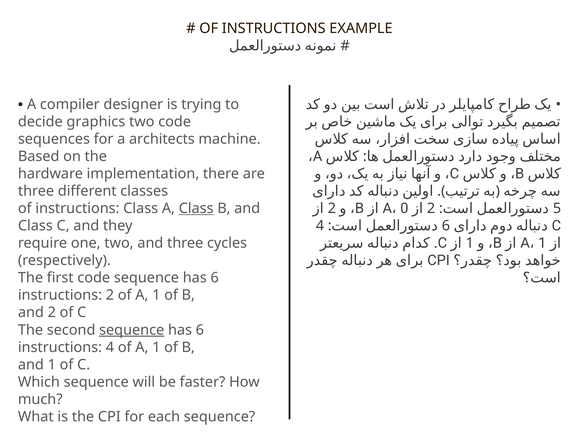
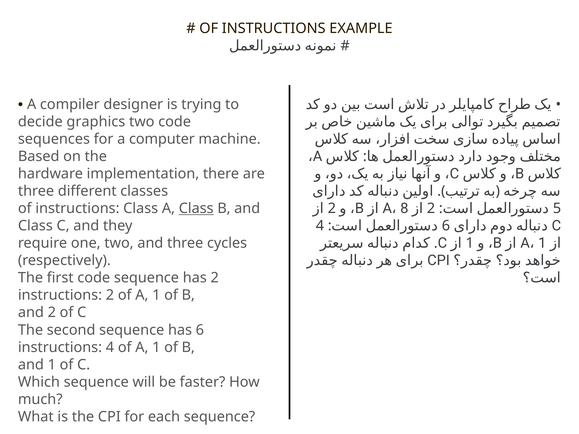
architects: architects -> computer (162, 139)
0: 0 -> 8 (404, 209)
code sequence has 6: 6 -> 2 (215, 278)
sequence underline: present -> none (132, 330)
